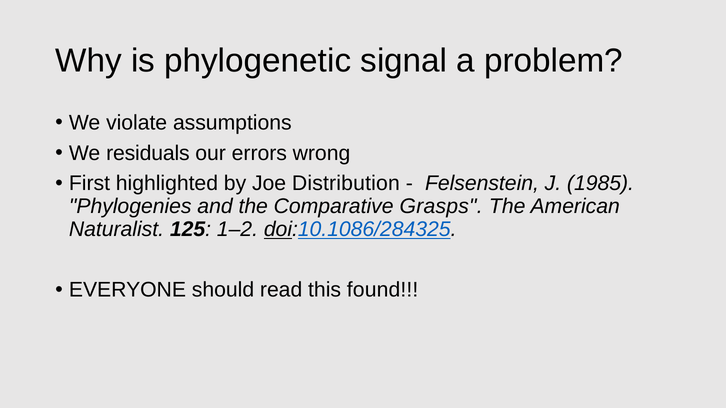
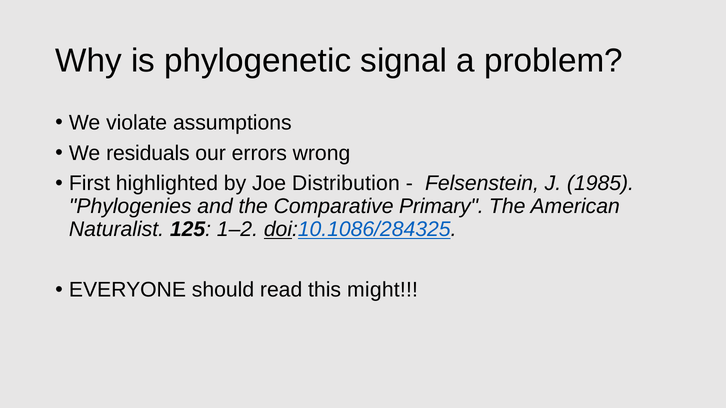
Grasps: Grasps -> Primary (441, 206)
found: found -> might (383, 290)
